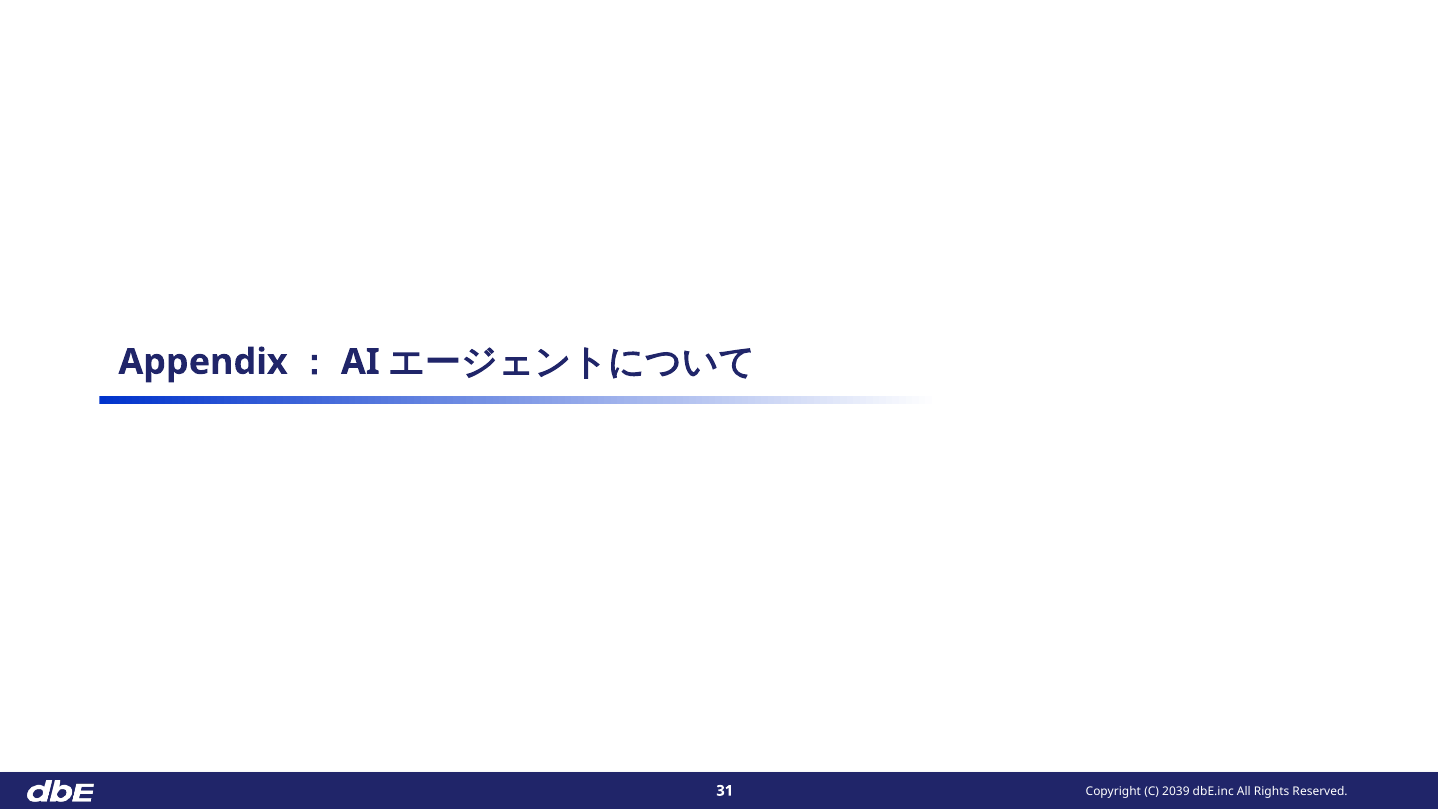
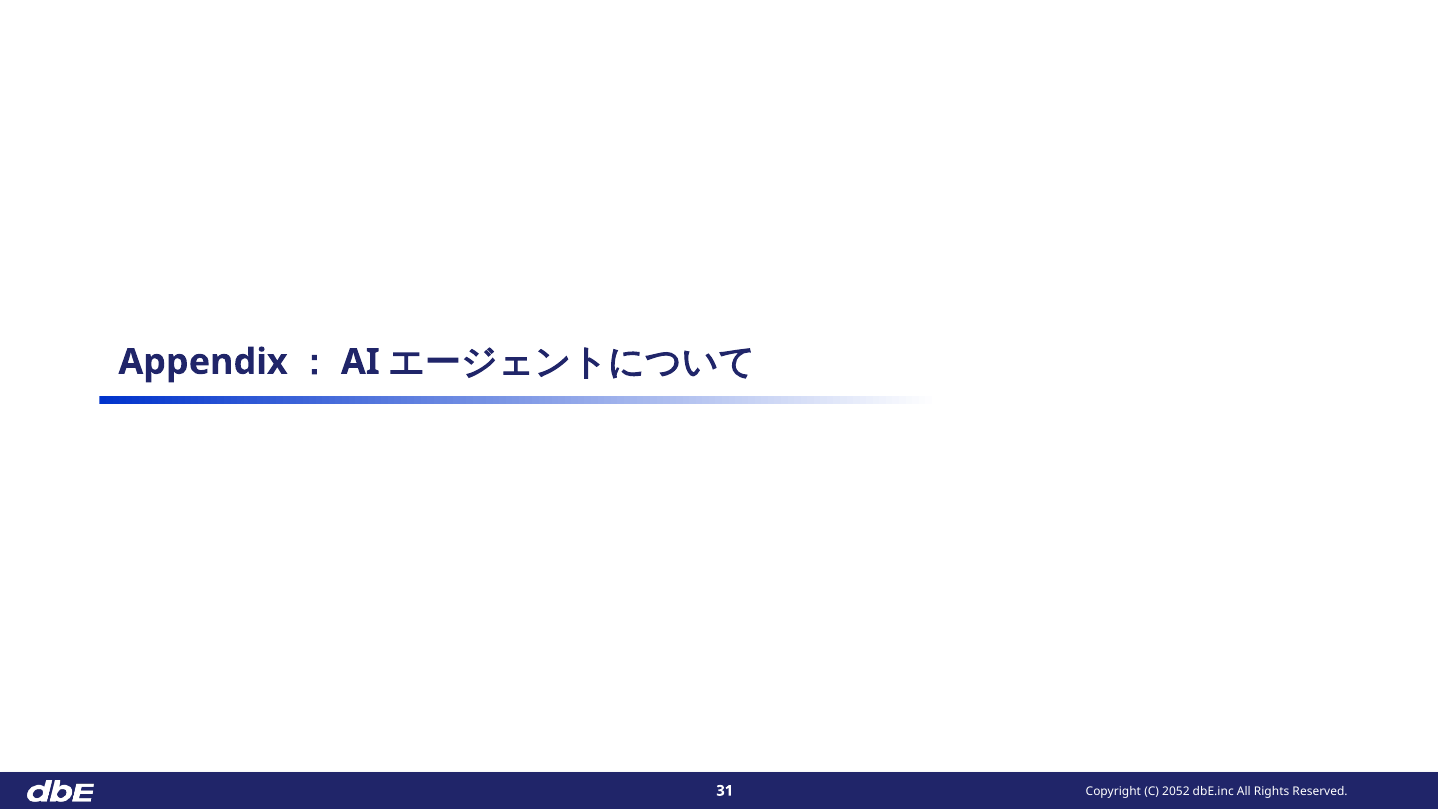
2039: 2039 -> 2052 (1176, 791)
